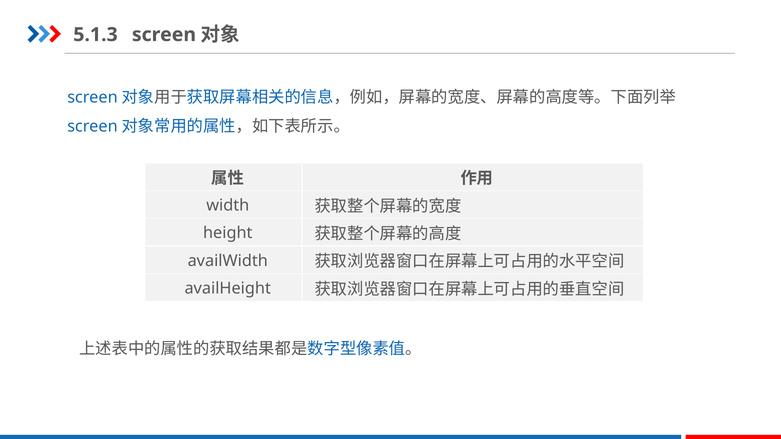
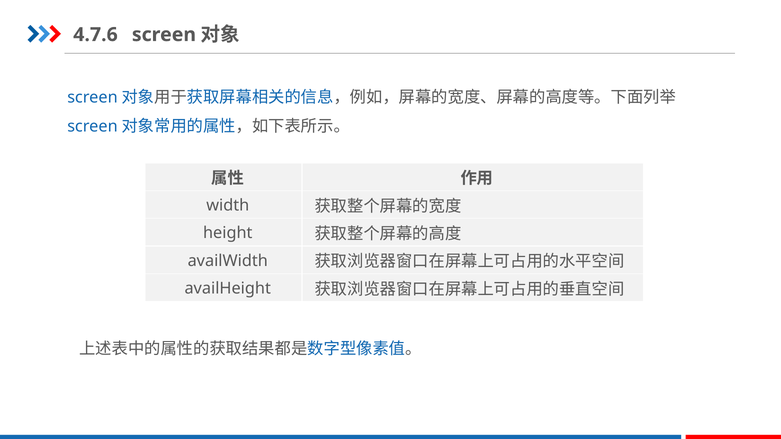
5.1.3: 5.1.3 -> 4.7.6 (96, 35)
